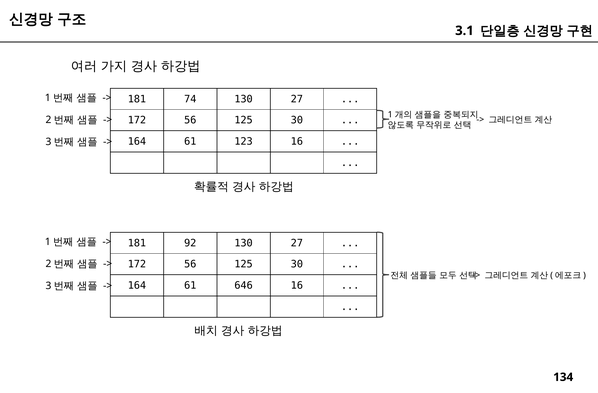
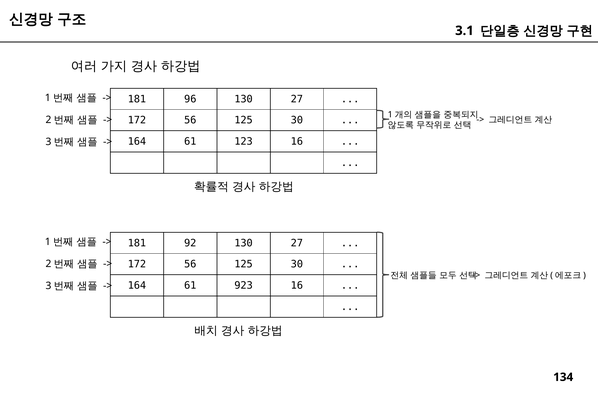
74: 74 -> 96 (190, 99)
646: 646 -> 923 (244, 285)
